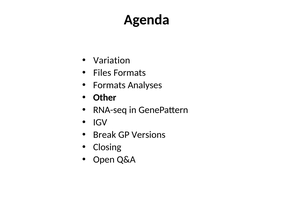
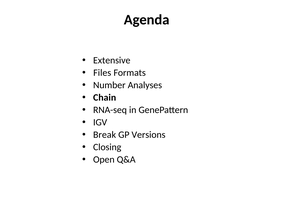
Variation: Variation -> Extensive (112, 60)
Formats: Formats -> Number (109, 85)
Other: Other -> Chain (105, 98)
